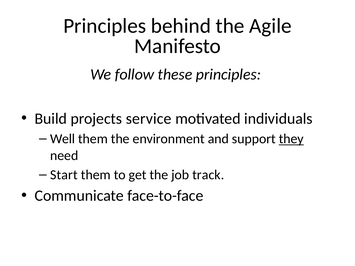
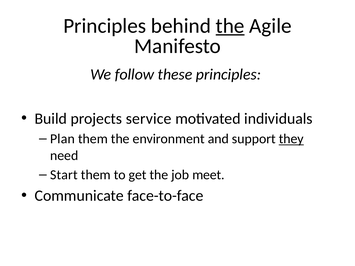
the underline: none -> present (230, 26)
Well: Well -> Plan (62, 139)
track: track -> meet (208, 175)
